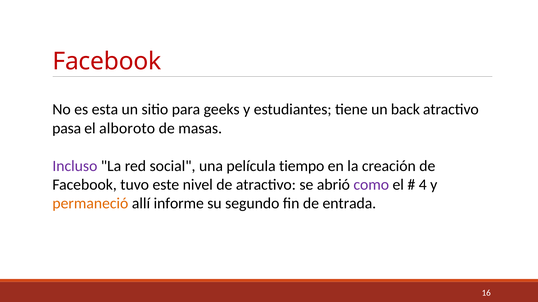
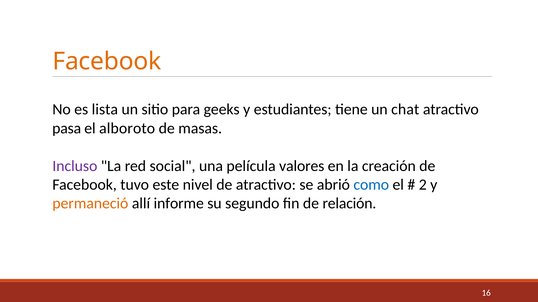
Facebook colour: red -> orange (107, 61)
esta: esta -> lista (105, 110)
back: back -> chat (405, 110)
tiempo: tiempo -> valores (302, 166)
como colour: purple -> blue (371, 185)
4: 4 -> 2 (423, 185)
entrada: entrada -> relación (349, 204)
